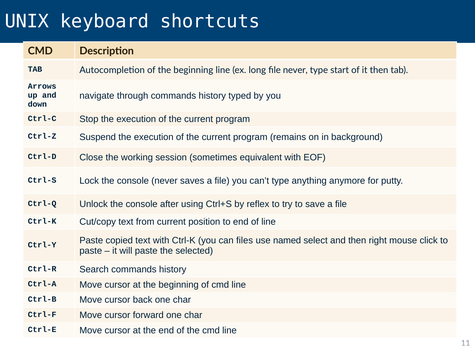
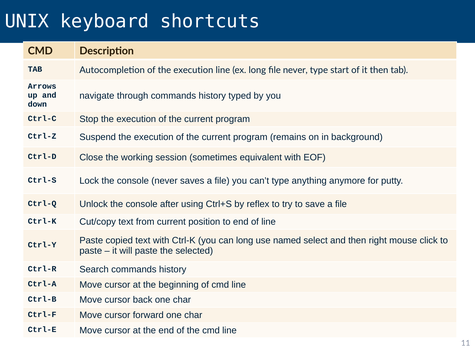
of the beginning: beginning -> execution (193, 70)
can files: files -> long (245, 240)
